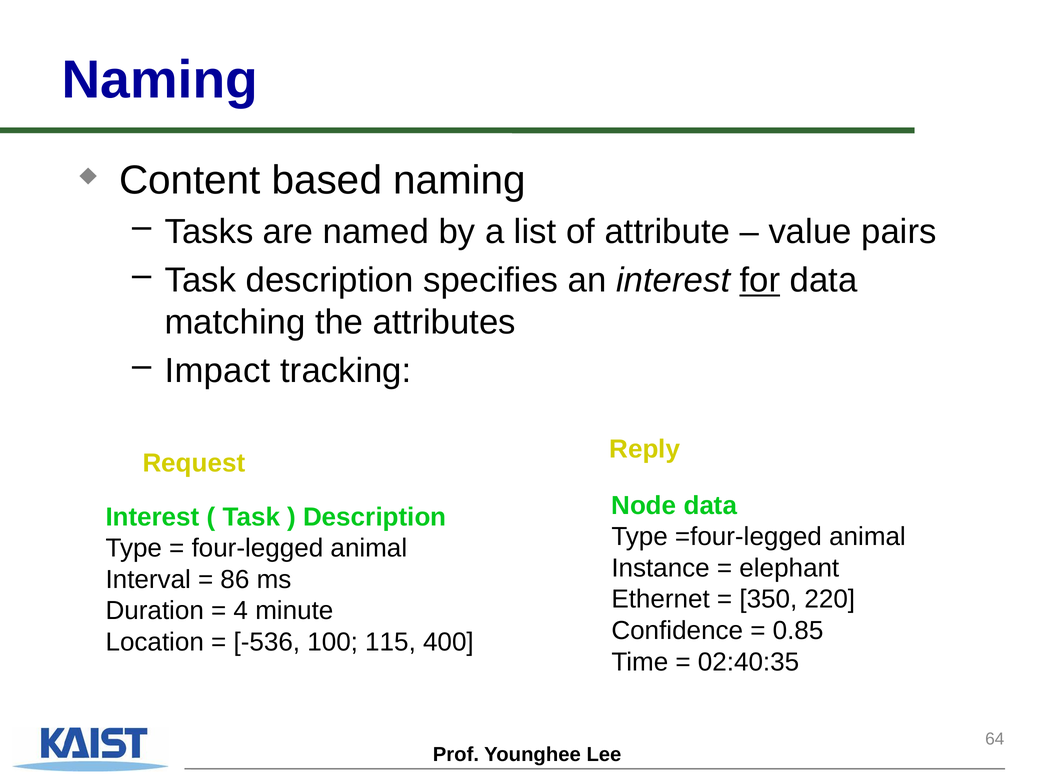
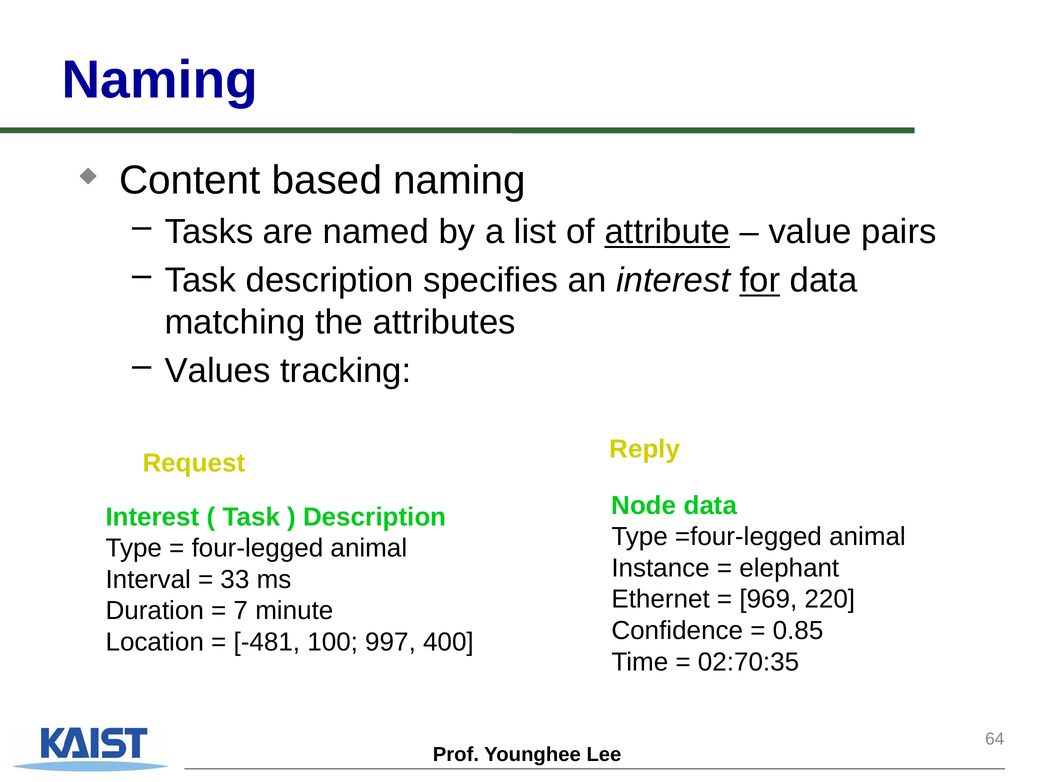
attribute underline: none -> present (667, 232)
Impact: Impact -> Values (218, 371)
86: 86 -> 33 (235, 579)
350: 350 -> 969 (768, 599)
4: 4 -> 7 (241, 610)
-536: -536 -> -481 (267, 642)
115: 115 -> 997 (390, 642)
02:40:35: 02:40:35 -> 02:70:35 (748, 661)
